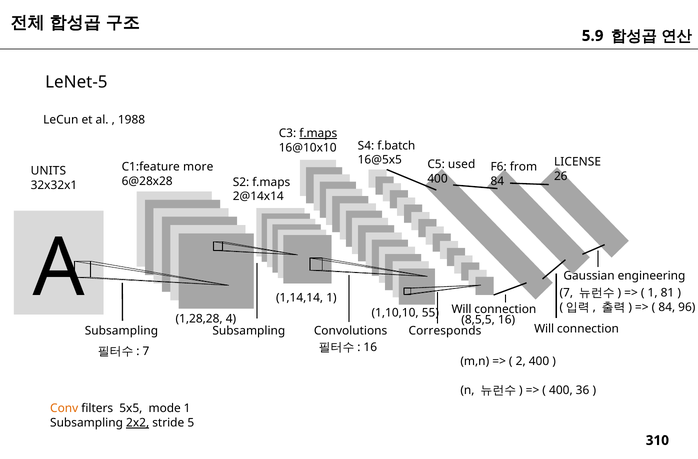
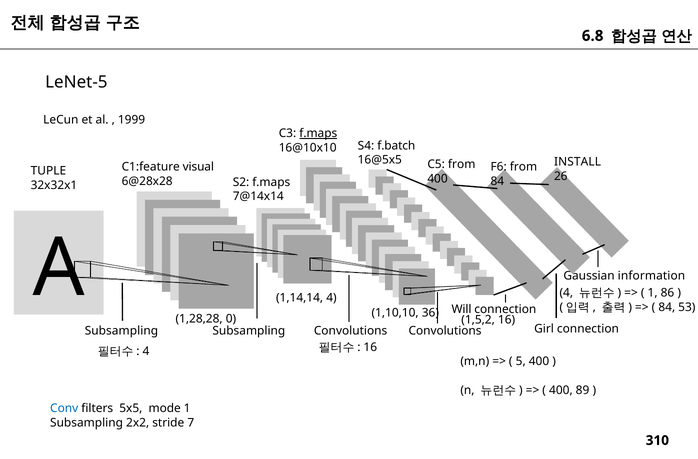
5.9: 5.9 -> 6.8 (593, 36)
1988: 1988 -> 1999 (132, 120)
C5 used: used -> from (462, 164)
LICENSE: LICENSE -> INSTALL (578, 162)
more: more -> visual (198, 167)
UNITS: UNITS -> TUPLE (48, 171)
2@14x14: 2@14x14 -> 7@14x14 (258, 196)
engineering: engineering -> information (651, 275)
7: 7 -> 4 (566, 293)
81: 81 -> 86 (668, 293)
1,14,14 1: 1 -> 4 (331, 298)
96: 96 -> 53 (687, 307)
55: 55 -> 36 (430, 313)
4: 4 -> 0 (231, 318)
8,5,5: 8,5,5 -> 1,5,2 (478, 319)
Will: Will -> Girl (544, 329)
Convolutions Corresponds: Corresponds -> Convolutions (445, 331)
7: 7 -> 4 (146, 351)
2: 2 -> 5 (521, 361)
36: 36 -> 89 (583, 390)
Conv colour: orange -> blue (64, 408)
2x2 underline: present -> none (138, 422)
5: 5 -> 7 (191, 422)
